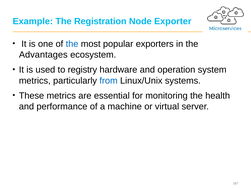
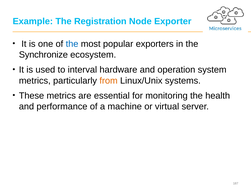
Advantages: Advantages -> Synchronize (43, 55)
registry: registry -> interval (82, 70)
from colour: blue -> orange (109, 81)
